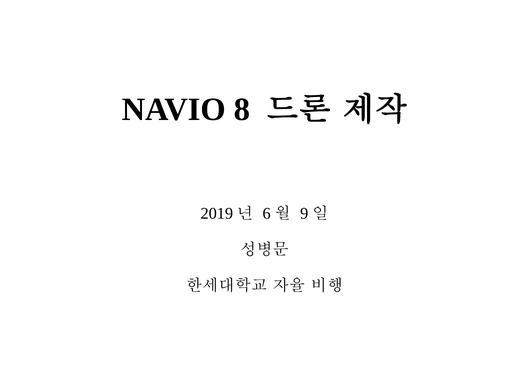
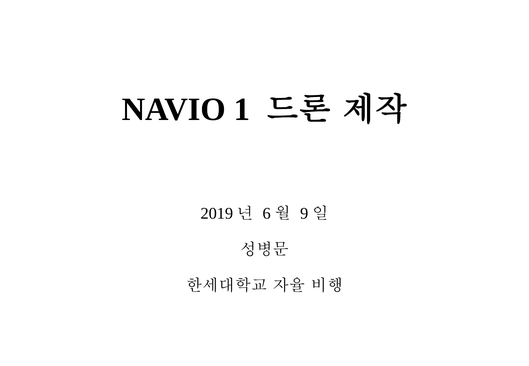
8: 8 -> 1 (242, 109)
